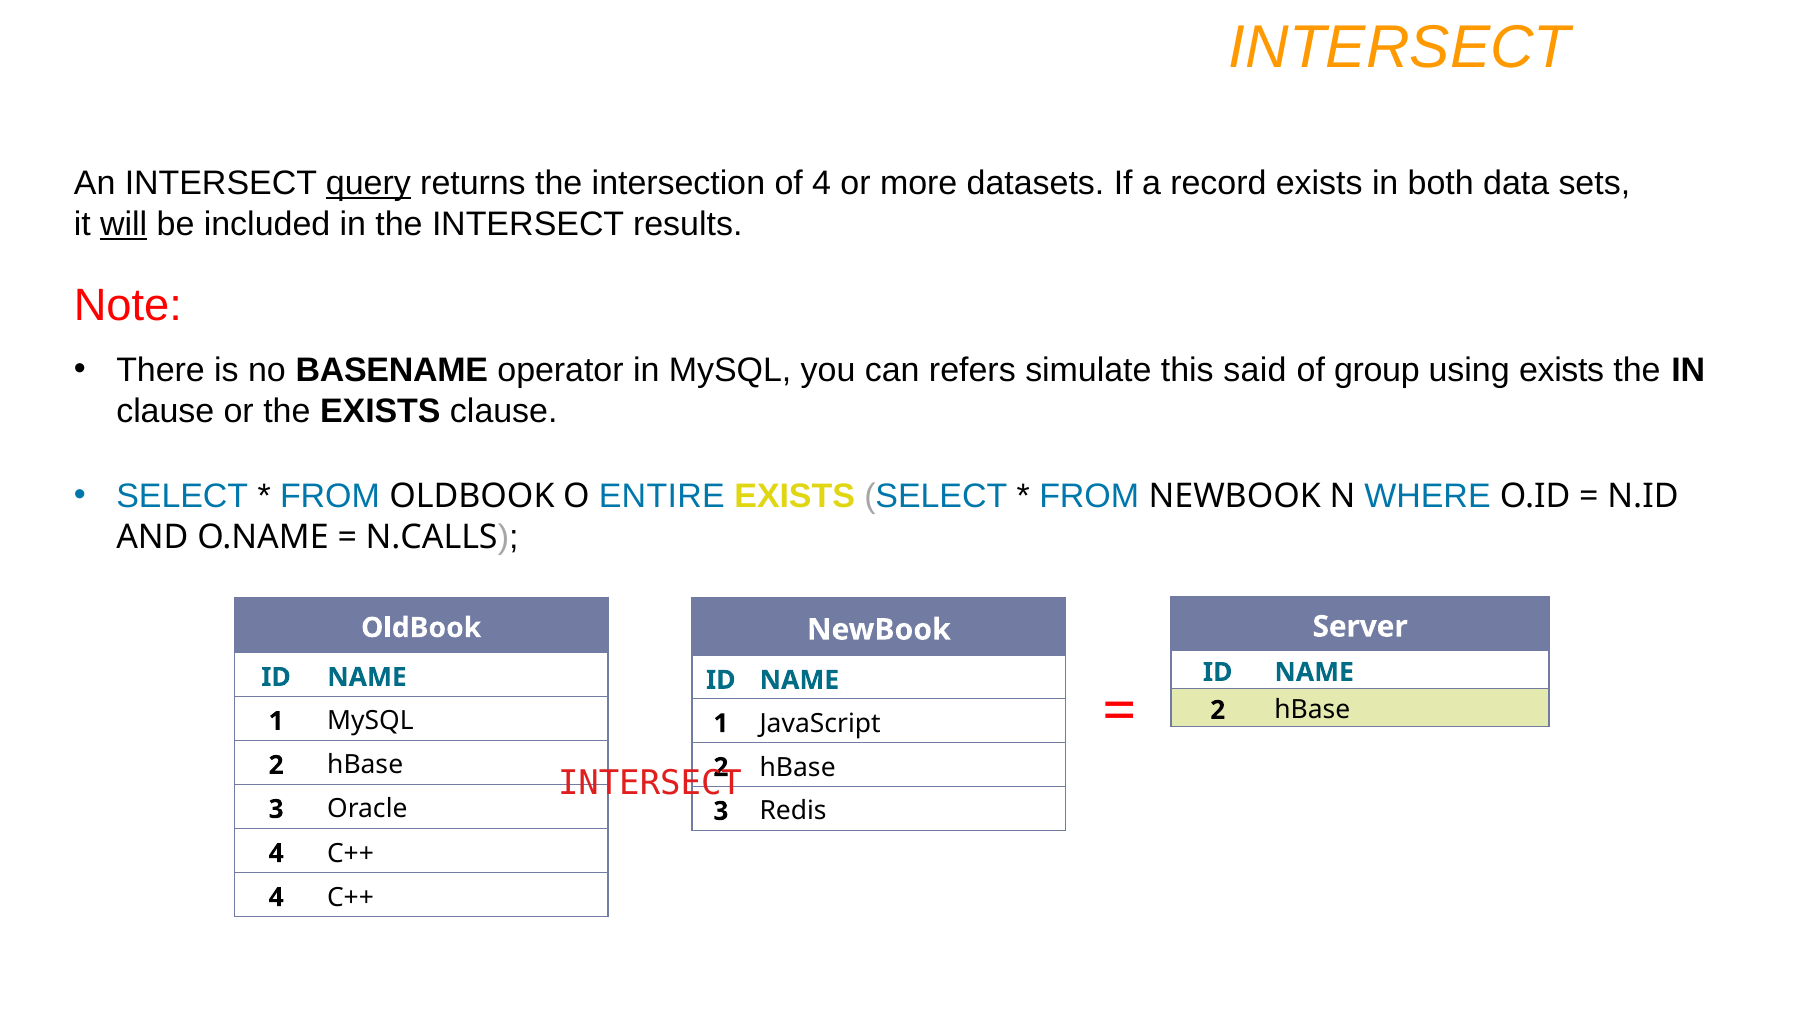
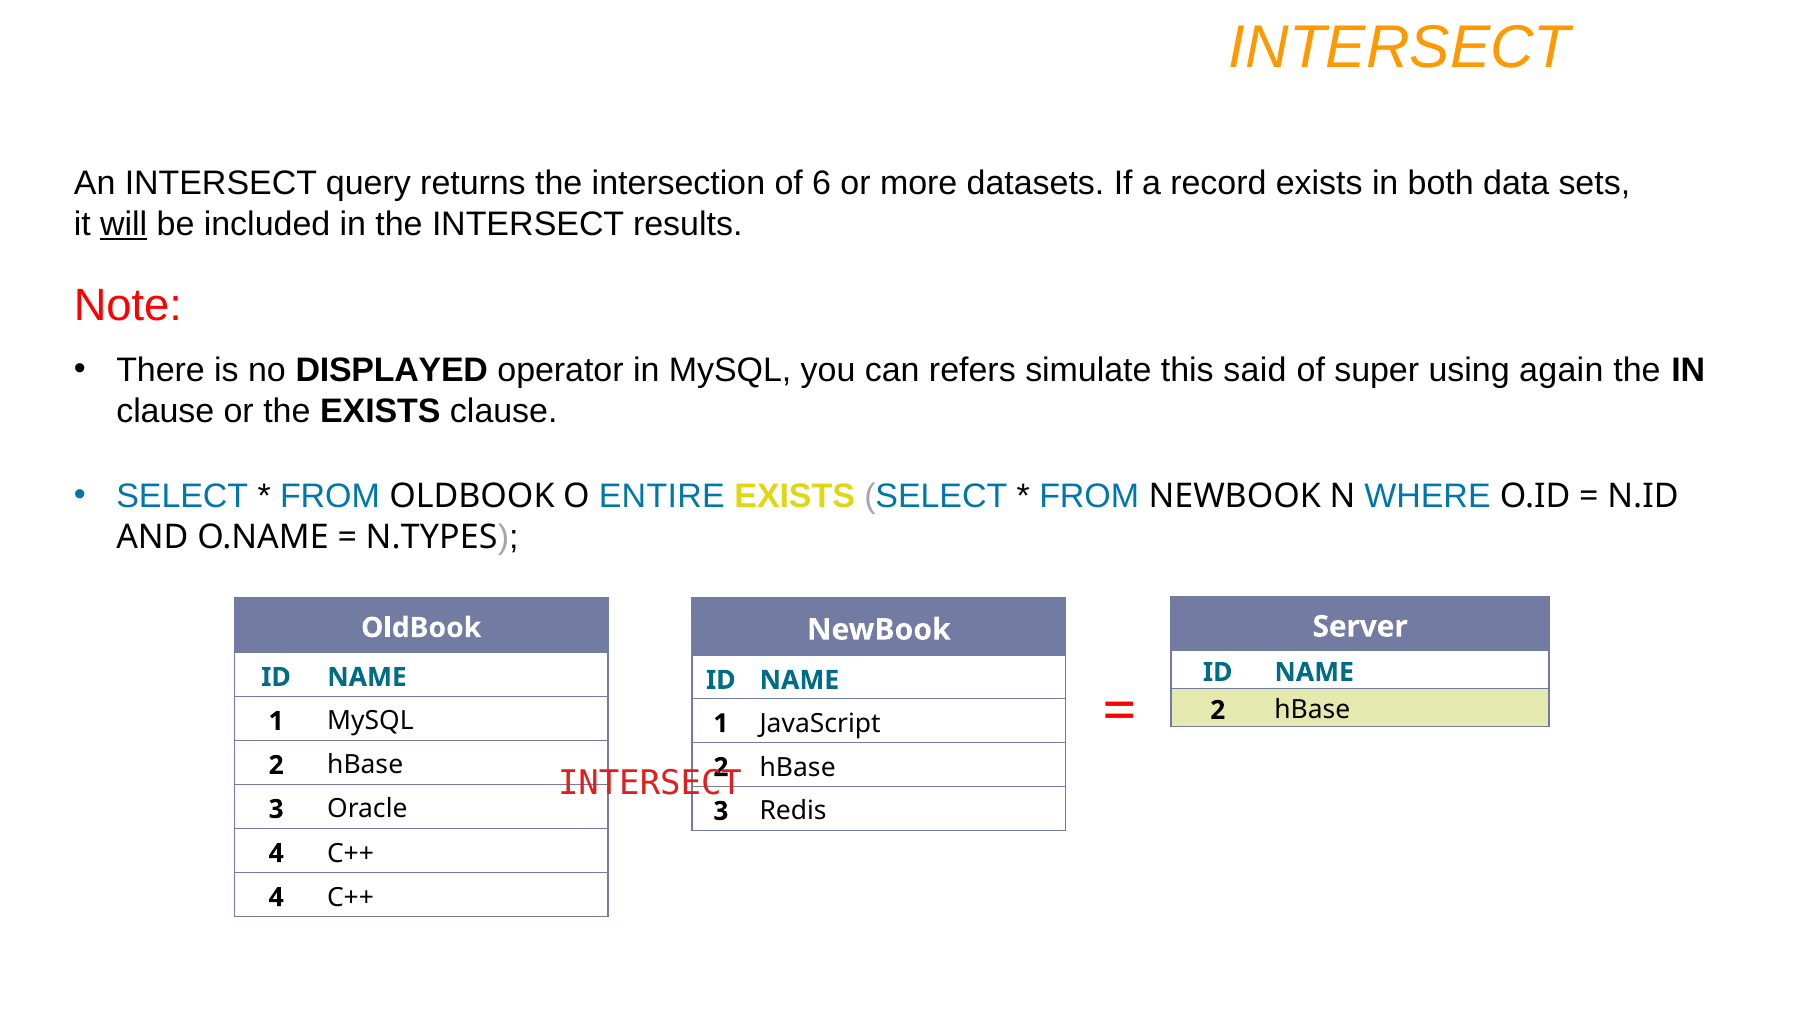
query underline: present -> none (368, 183)
of 4: 4 -> 6 (822, 183)
BASENAME: BASENAME -> DISPLAYED (392, 370)
group: group -> super (1377, 370)
using exists: exists -> again (1561, 370)
N.CALLS: N.CALLS -> N.TYPES (432, 537)
